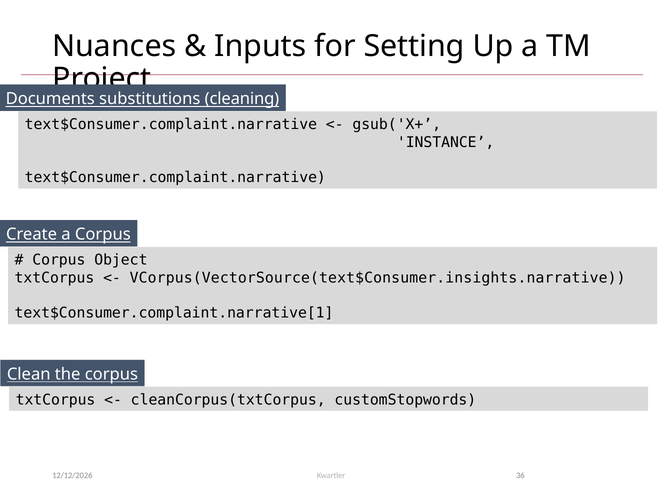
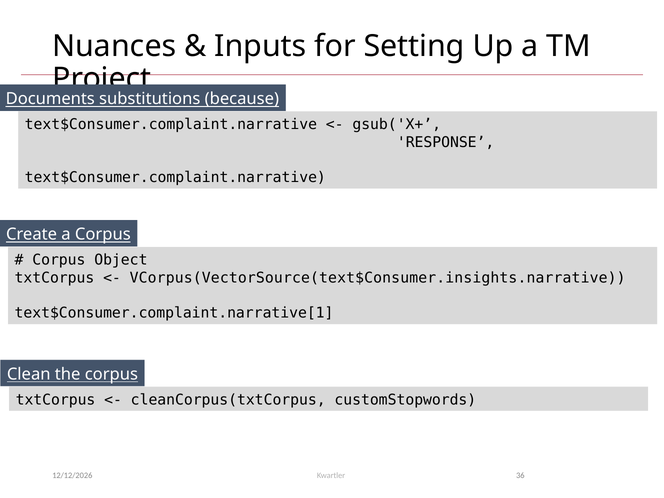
cleaning: cleaning -> because (242, 99)
INSTANCE: INSTANCE -> RESPONSE (446, 142)
